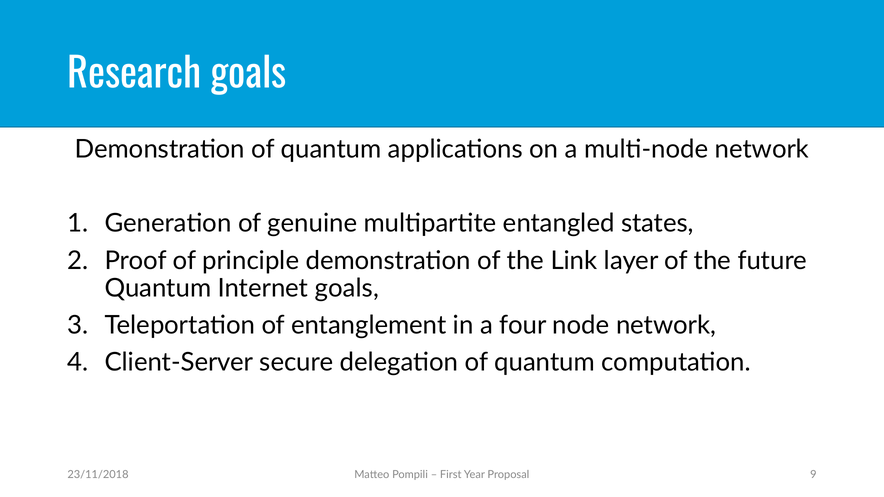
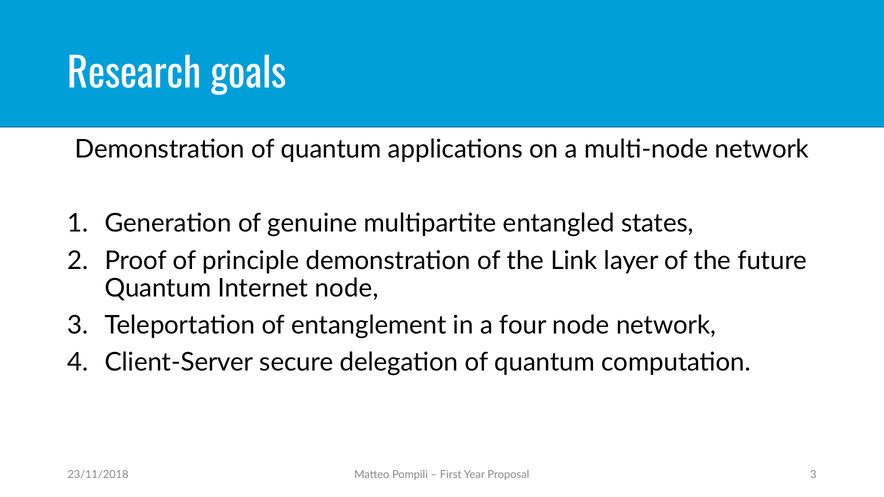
Internet goals: goals -> node (347, 289)
Proposal 9: 9 -> 3 (813, 475)
